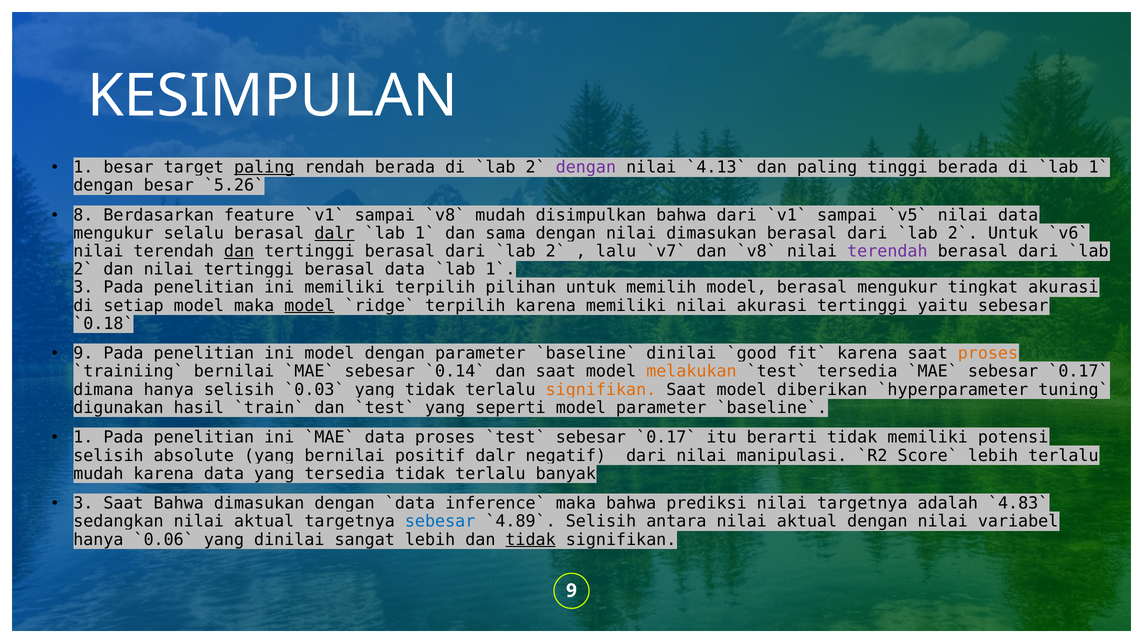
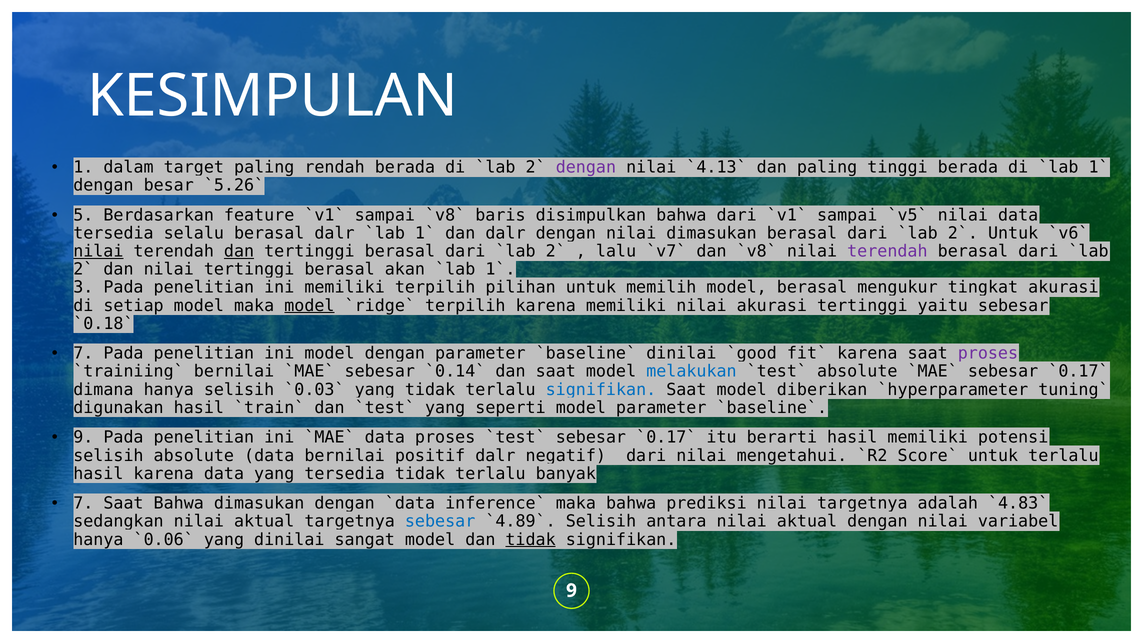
1 besar: besar -> dalam (129, 167)
paling underline: present -> none (264, 167)
8: 8 -> 5 (83, 215)
mudah: mudah -> baris (500, 215)
mengukur: mengukur -> tersedia (113, 233)
dalr underline: present -> none (335, 233)
dan sama: sama -> dalr (505, 233)
nilai underline: none -> present (98, 251)
berasal data: data -> akan (405, 269)
9: 9 -> 7 (83, 353)
proses colour: orange -> purple (988, 353)
melakukan colour: orange -> blue (691, 371)
tersedia: tersedia -> absolute (857, 371)
signifikan colour: orange -> blue (601, 389)
1: 1 -> 9 (83, 437)
berarti tidak: tidak -> hasil (852, 437)
absolute yang: yang -> data (269, 455)
manipulasi: manipulasi -> mengetahui (792, 455)
lebih: lebih -> untuk (993, 455)
mudah: mudah -> hasil (98, 473)
3: 3 -> 7 (83, 503)
sangat lebih: lebih -> model (430, 539)
